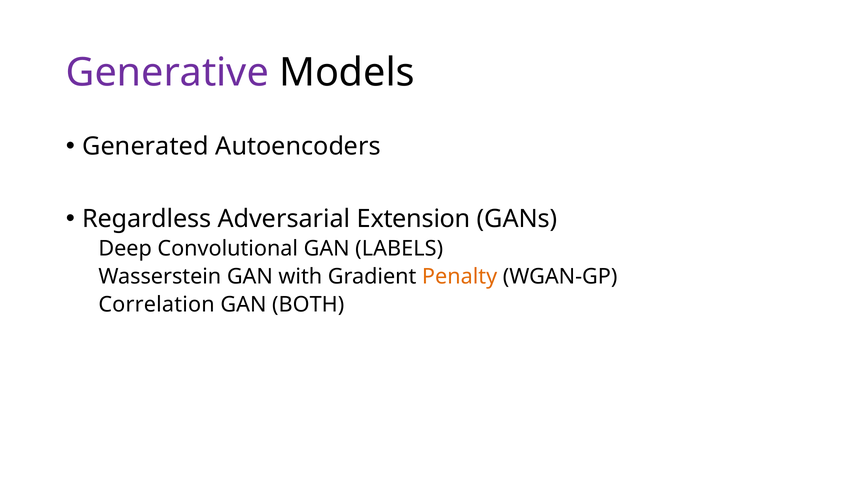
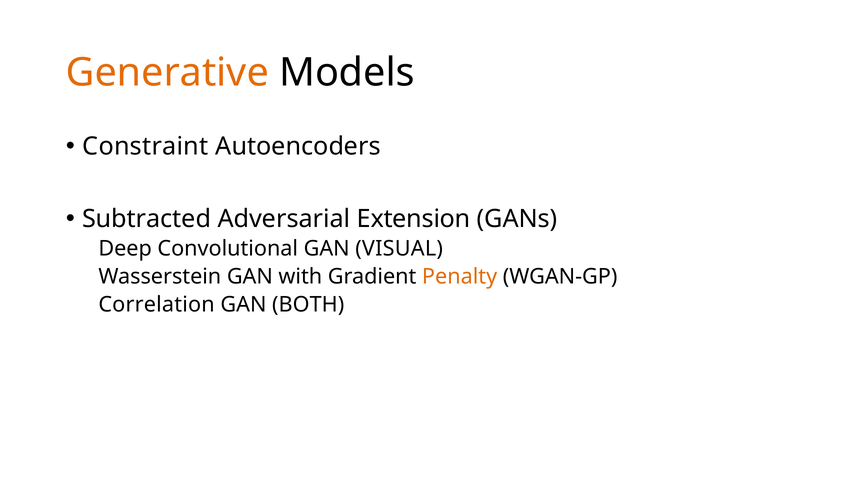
Generative colour: purple -> orange (167, 73)
Generated: Generated -> Constraint (145, 146)
Regardless: Regardless -> Subtracted (147, 219)
LABELS: LABELS -> VISUAL (399, 249)
